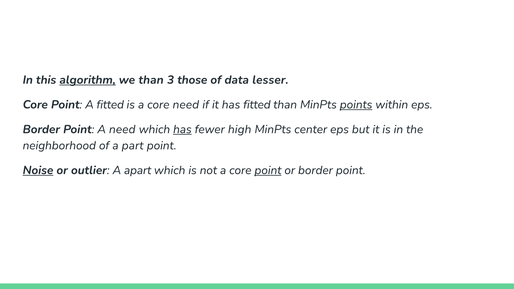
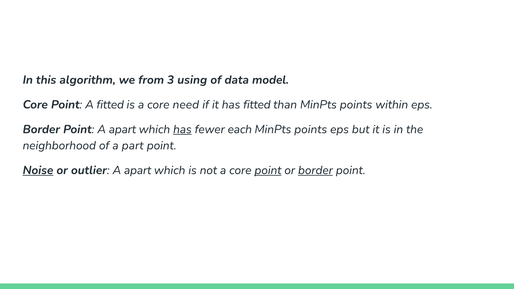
algorithm underline: present -> none (88, 80)
we than: than -> from (151, 80)
those: those -> using (192, 80)
lesser: lesser -> model (270, 80)
points underline: present -> none (356, 105)
Point A need: need -> apart (122, 129)
high: high -> each (240, 129)
center: center -> points (311, 129)
border underline: none -> present (315, 170)
